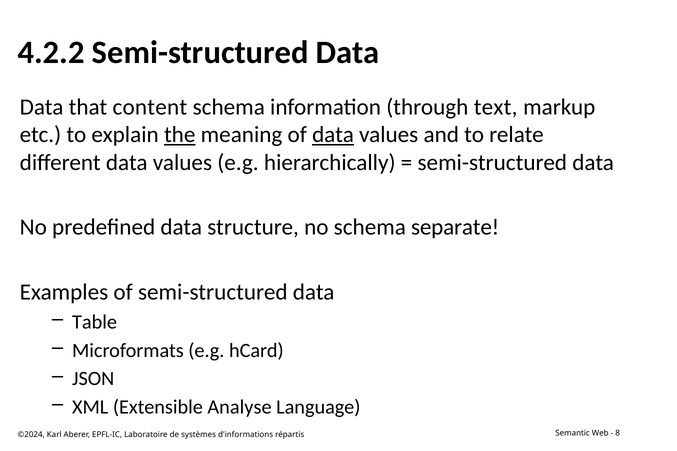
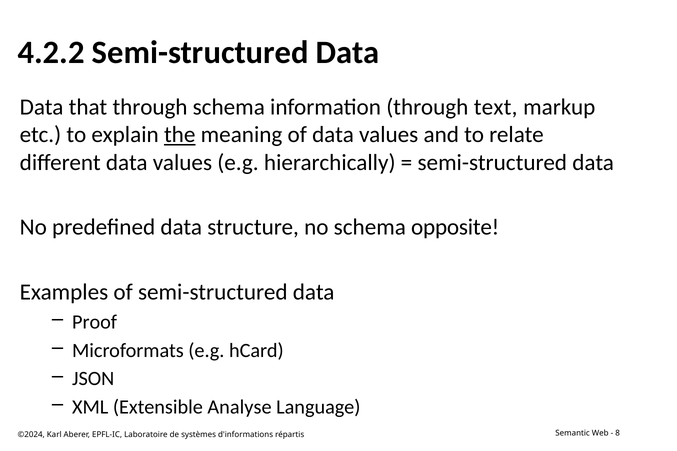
that content: content -> through (150, 107)
data underline: present -> none (333, 135)
separate: separate -> opposite (455, 228)
Table: Table -> Proof (95, 322)
